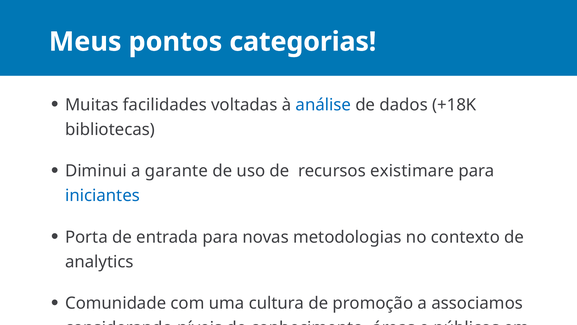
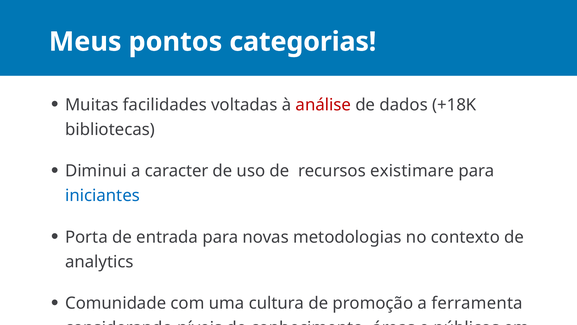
análise colour: blue -> red (323, 105)
garante: garante -> caracter (177, 171)
associamos: associamos -> ferramenta (477, 303)
